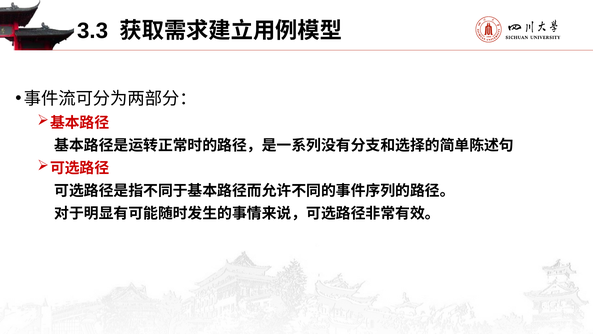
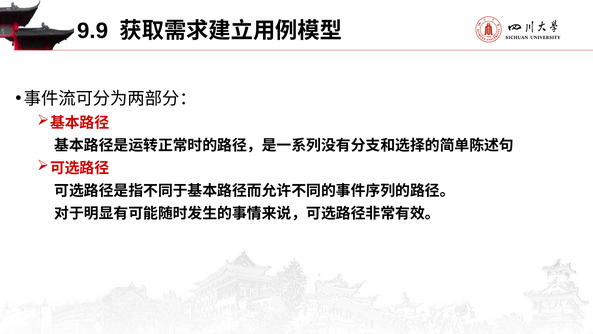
3.3: 3.3 -> 9.9 (93, 31)
